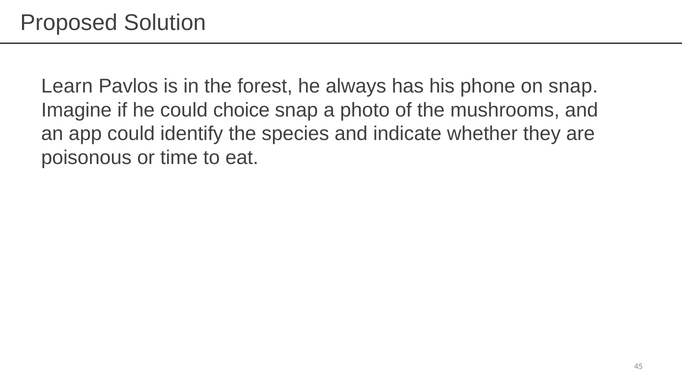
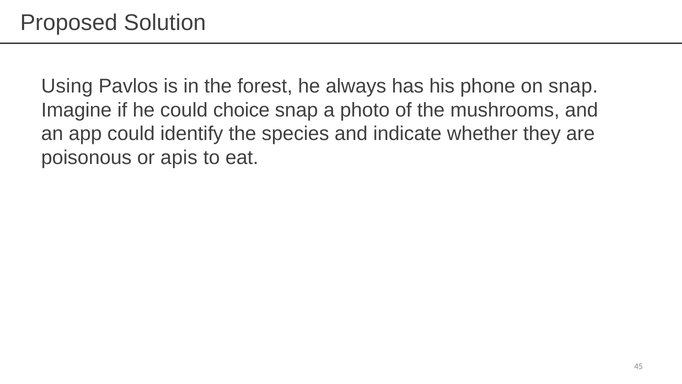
Learn: Learn -> Using (67, 86)
time: time -> apis (179, 158)
